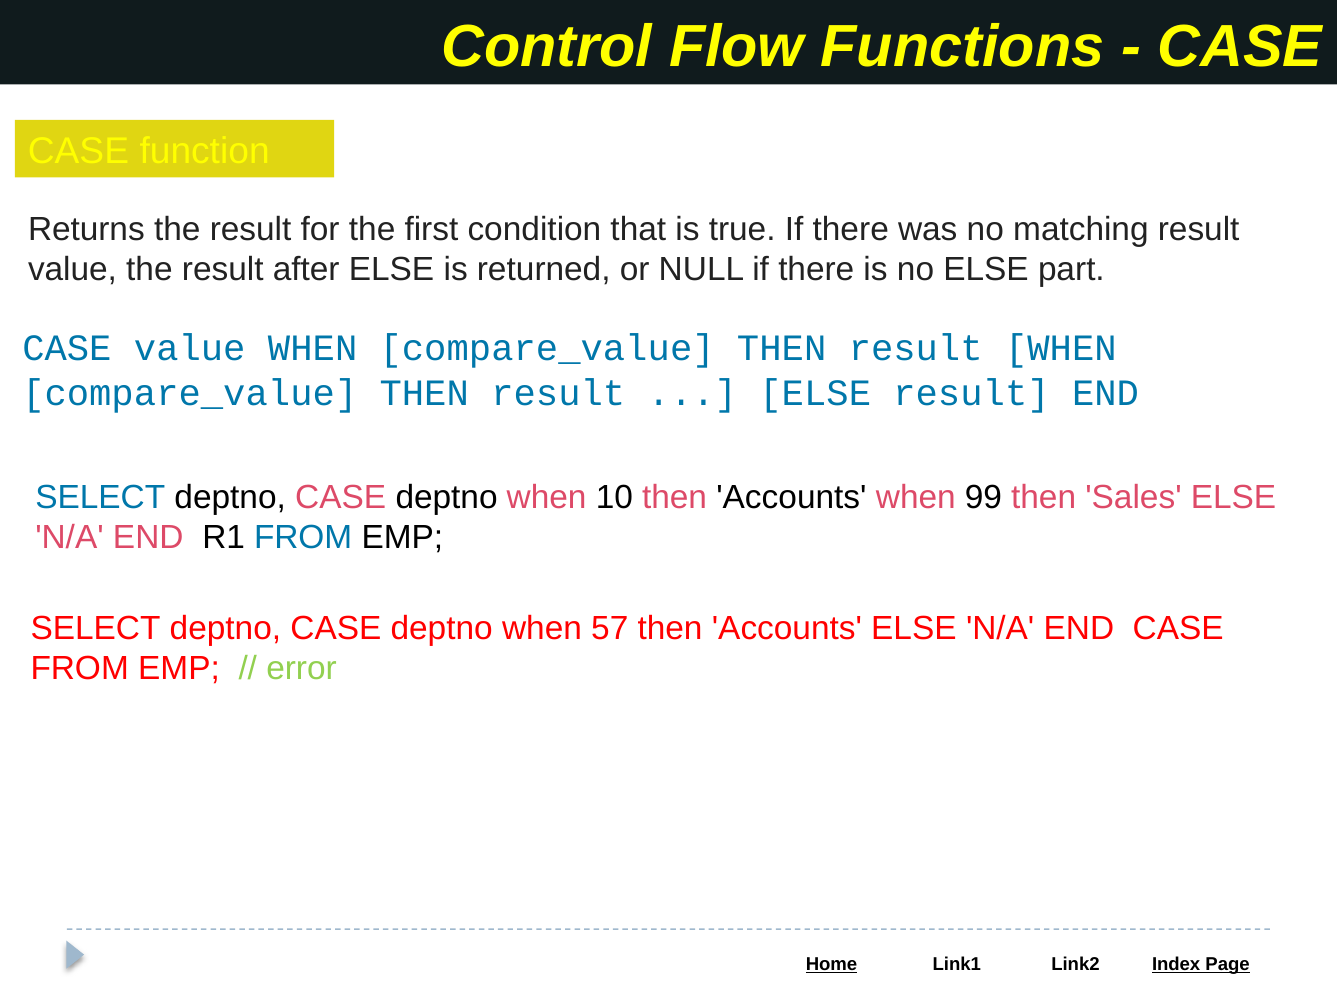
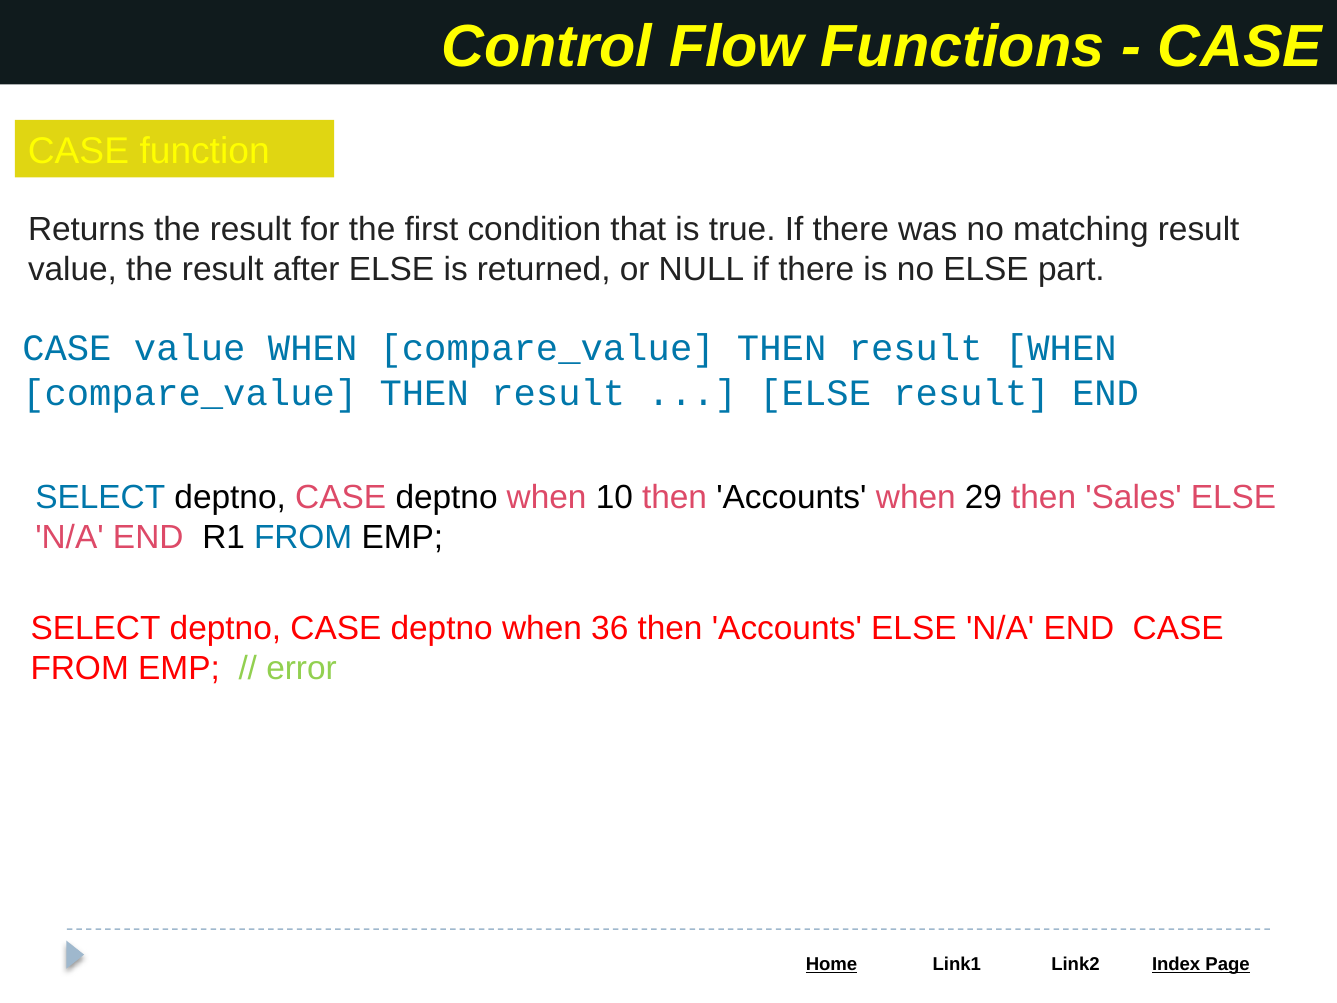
99: 99 -> 29 (983, 497)
57: 57 -> 36 (610, 628)
